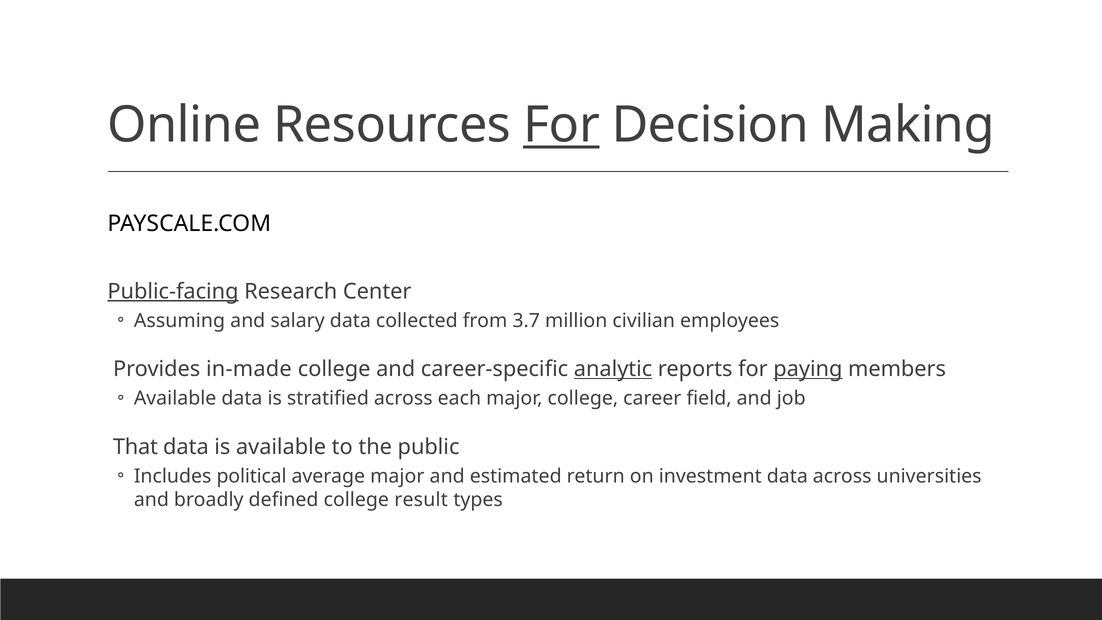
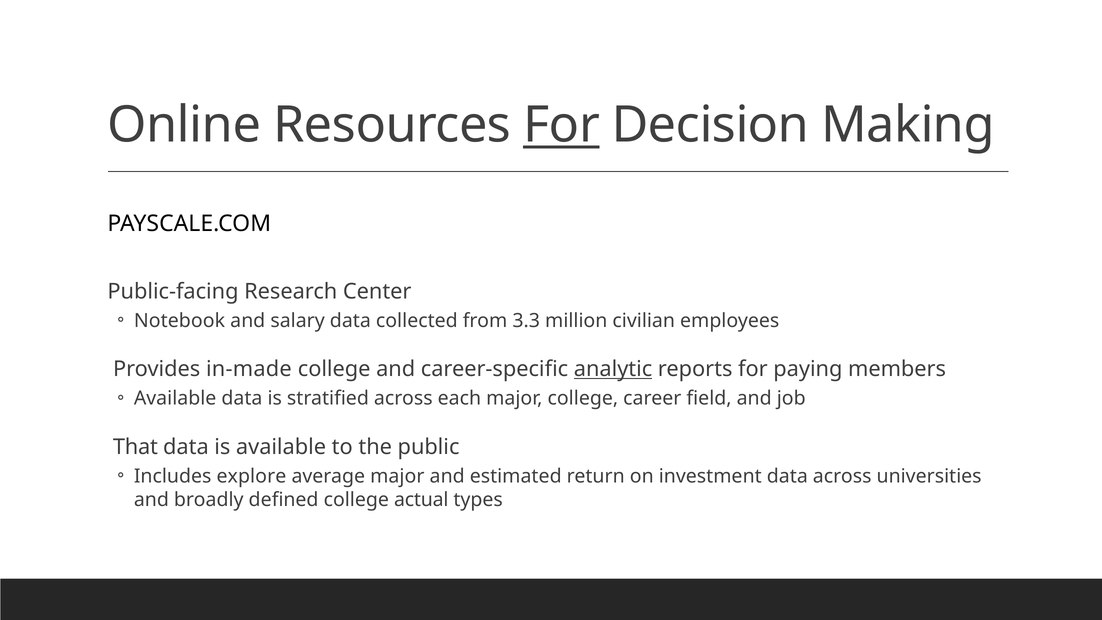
Public-facing underline: present -> none (173, 291)
Assuming: Assuming -> Notebook (179, 321)
3.7: 3.7 -> 3.3 (526, 321)
paying underline: present -> none (808, 369)
political: political -> explore (251, 476)
result: result -> actual (421, 500)
